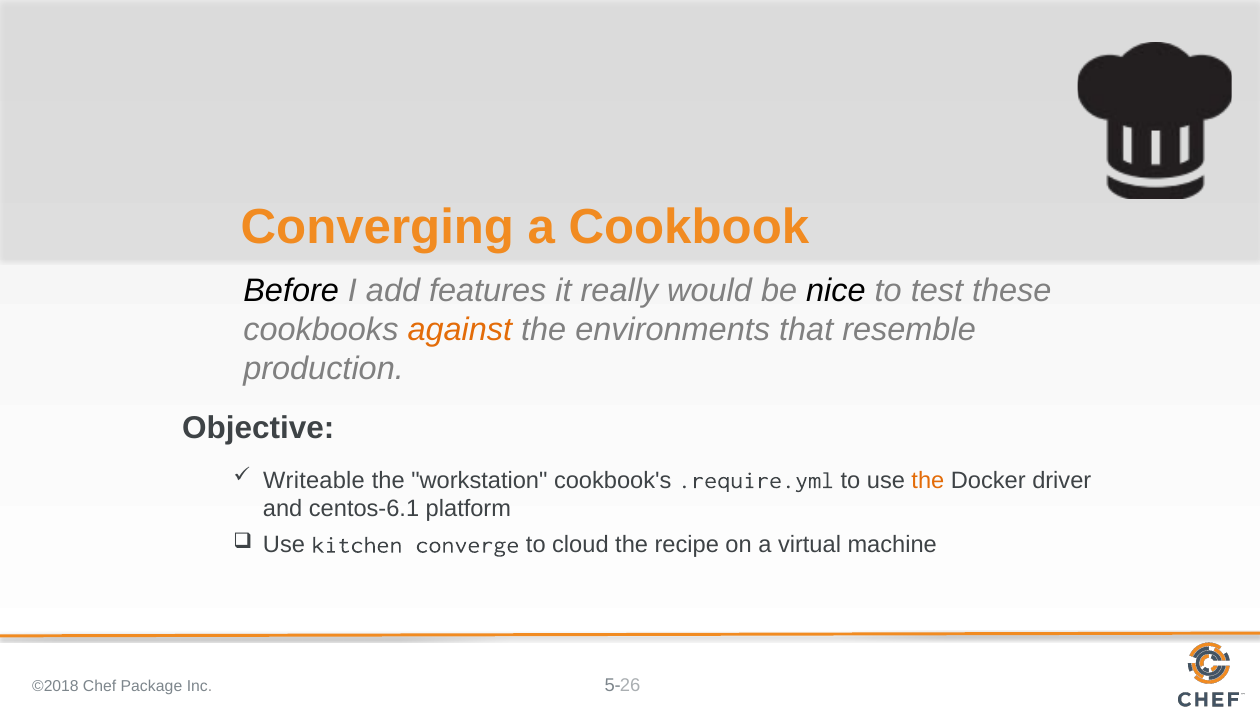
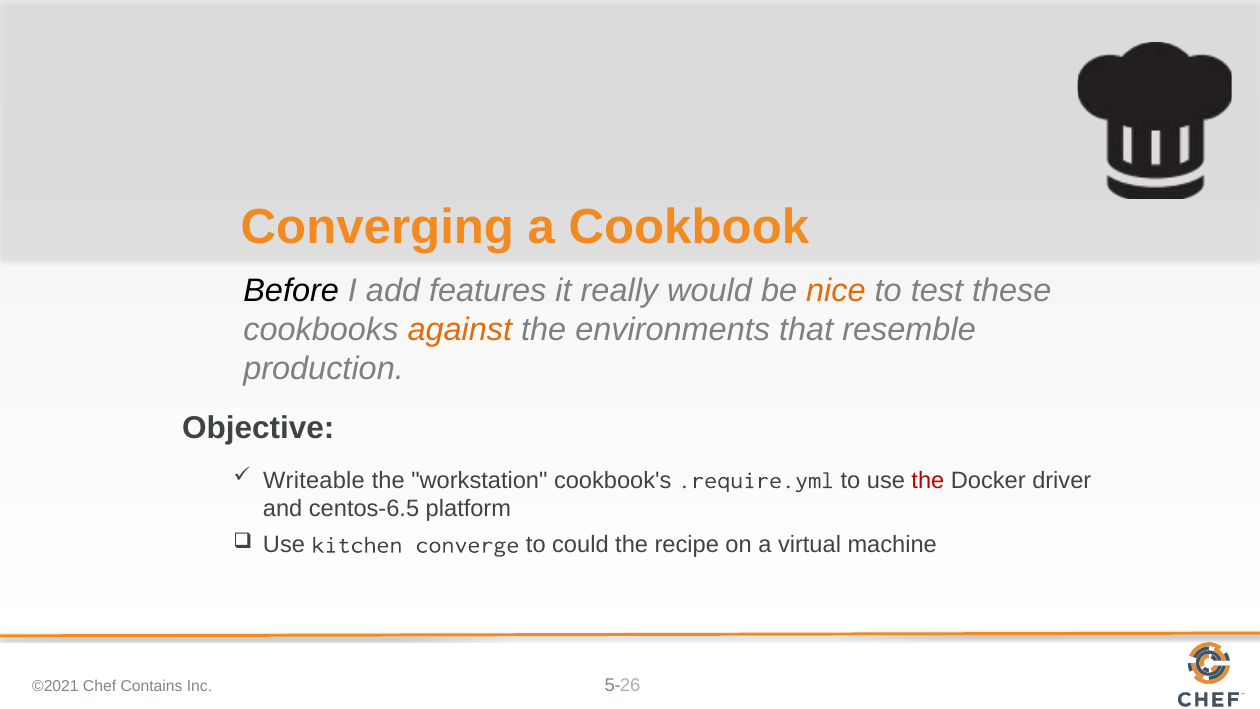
nice colour: black -> orange (836, 291)
the colour: orange -> red (928, 480)
centos-6.1: centos-6.1 -> centos-6.5 (364, 508)
cloud: cloud -> could (580, 545)
©2018: ©2018 -> ©2021 (55, 686)
Package: Package -> Contains (151, 686)
